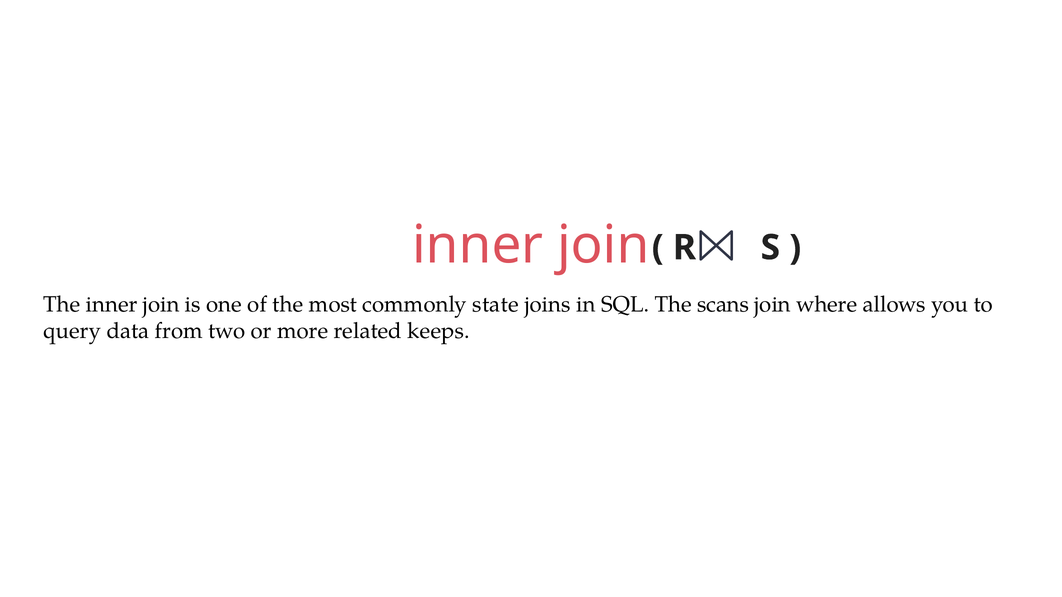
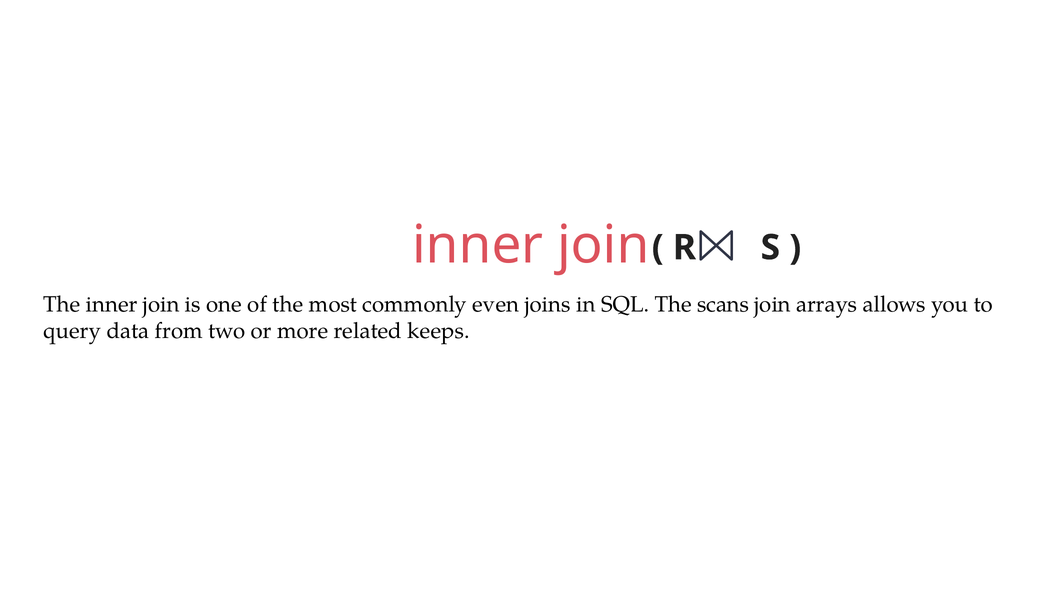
state: state -> even (496, 305)
where: where -> arrays (827, 305)
